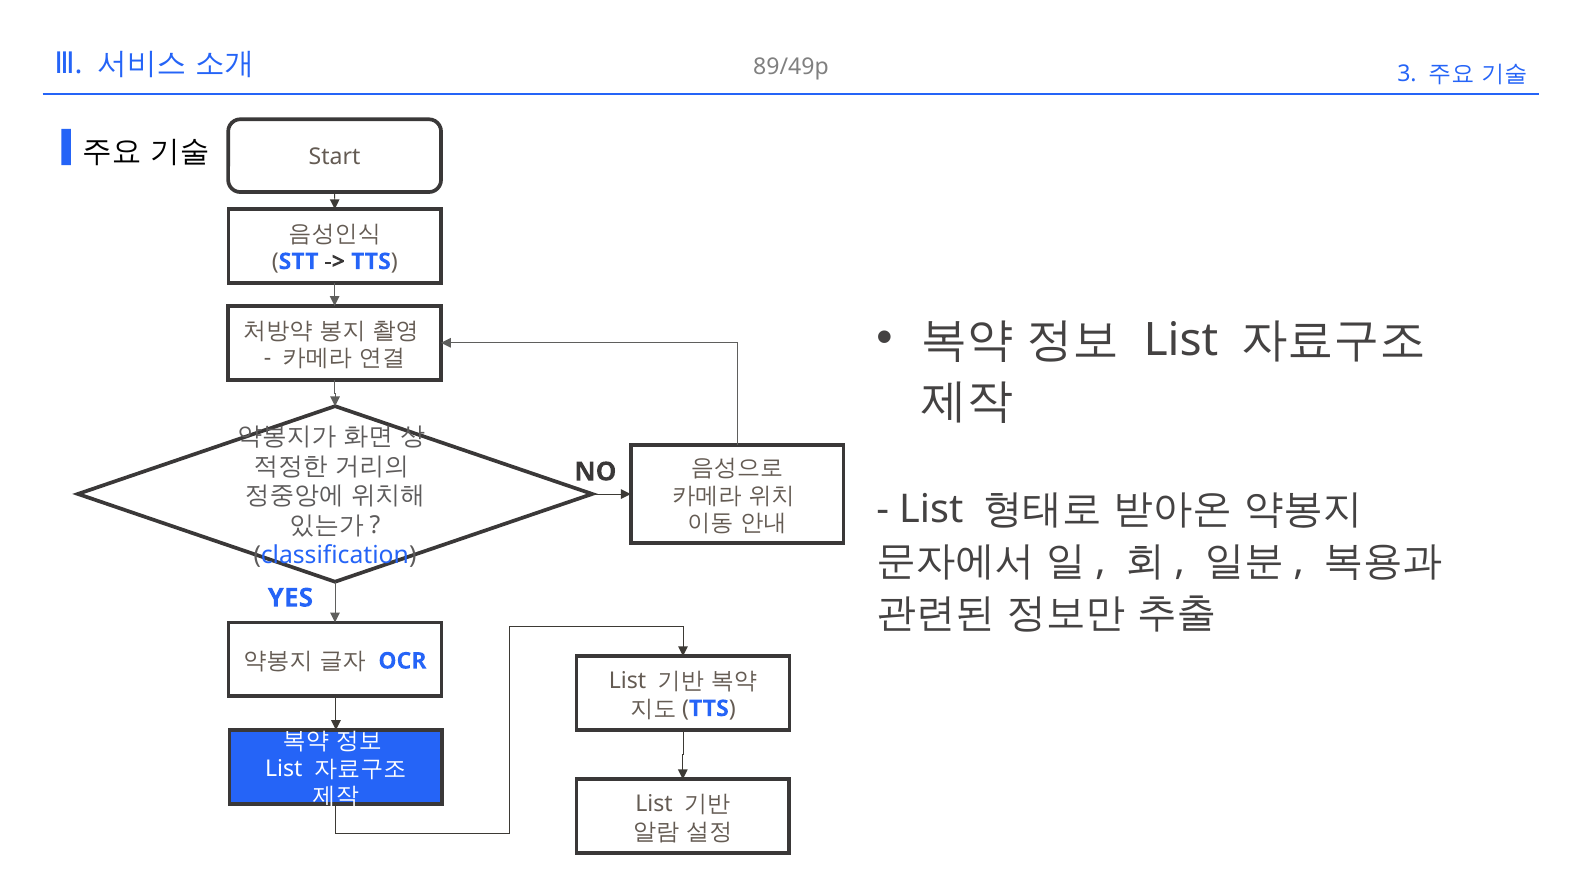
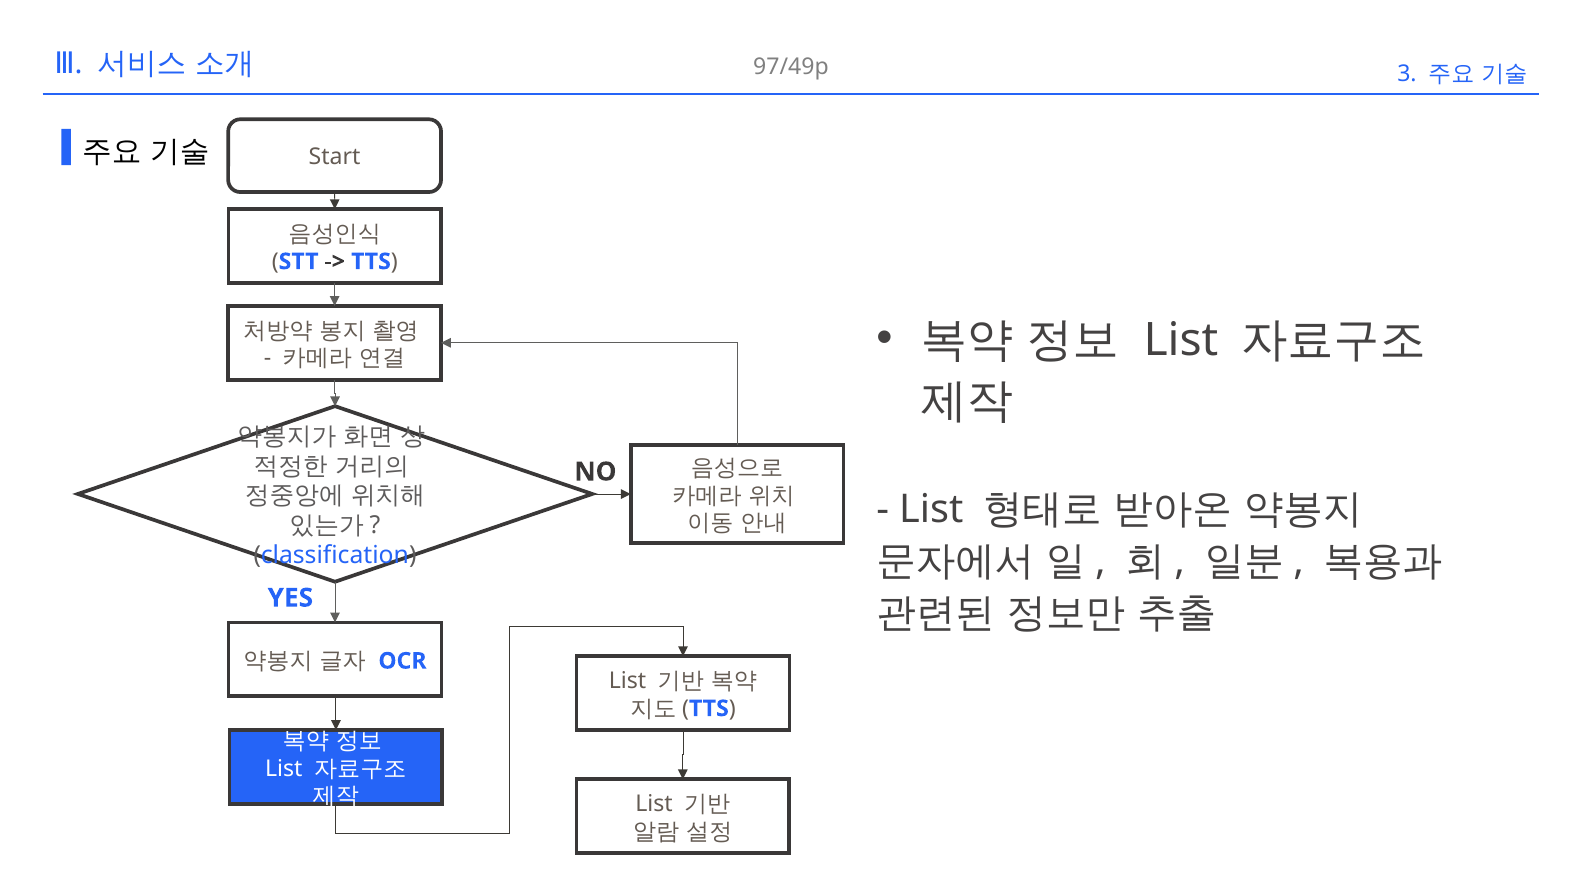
89/49p: 89/49p -> 97/49p (791, 67)
